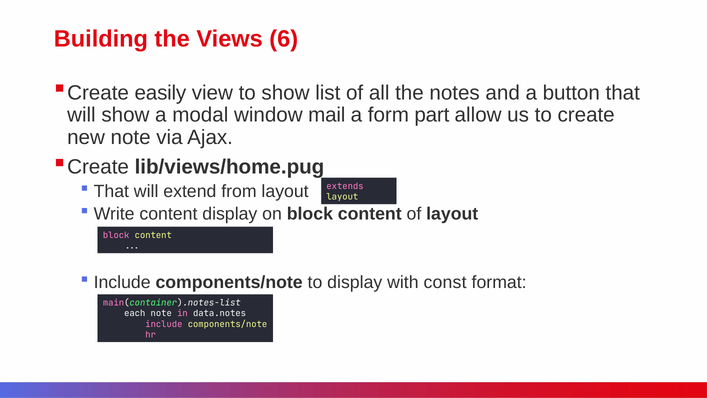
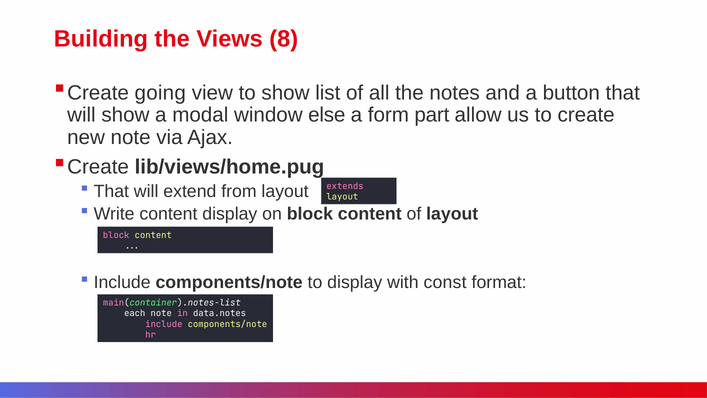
6: 6 -> 8 (284, 39)
easily: easily -> going (160, 93)
mail: mail -> else (327, 115)
